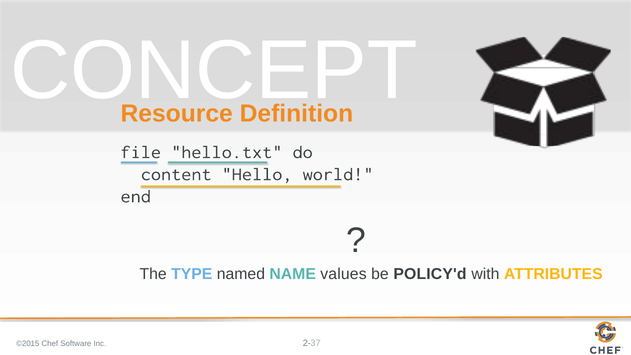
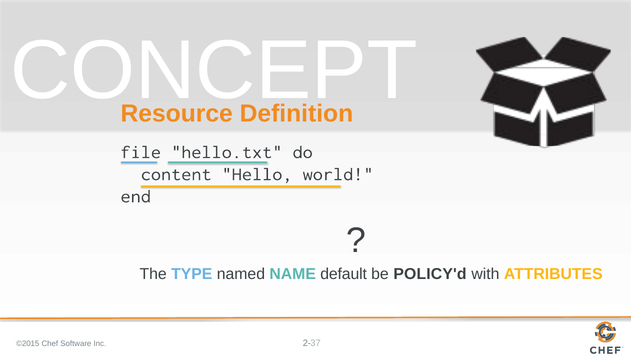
values: values -> default (344, 274)
